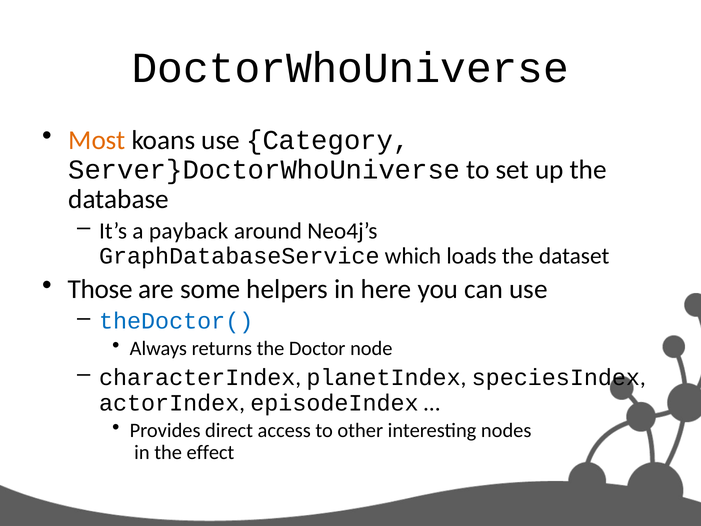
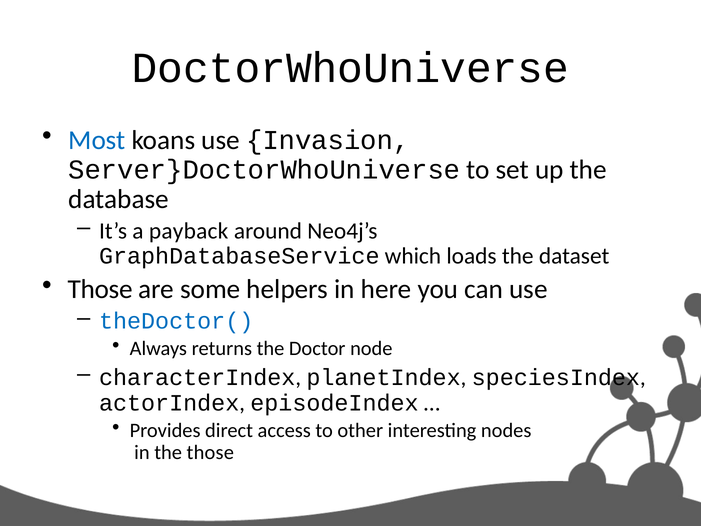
Most colour: orange -> blue (97, 140)
Category: Category -> Invasion (328, 140)
the effect: effect -> those (210, 452)
